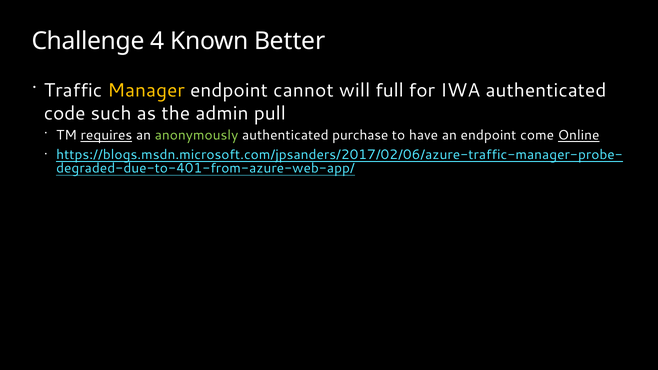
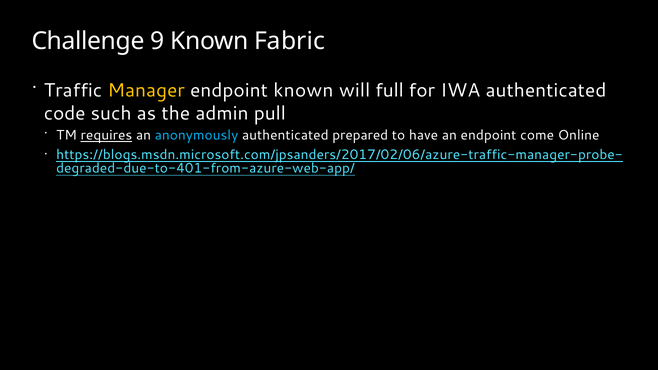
4: 4 -> 9 (157, 41)
Better: Better -> Fabric (290, 41)
endpoint cannot: cannot -> known (303, 90)
anonymously colour: light green -> light blue (197, 135)
purchase: purchase -> prepared (360, 135)
Online underline: present -> none (579, 135)
